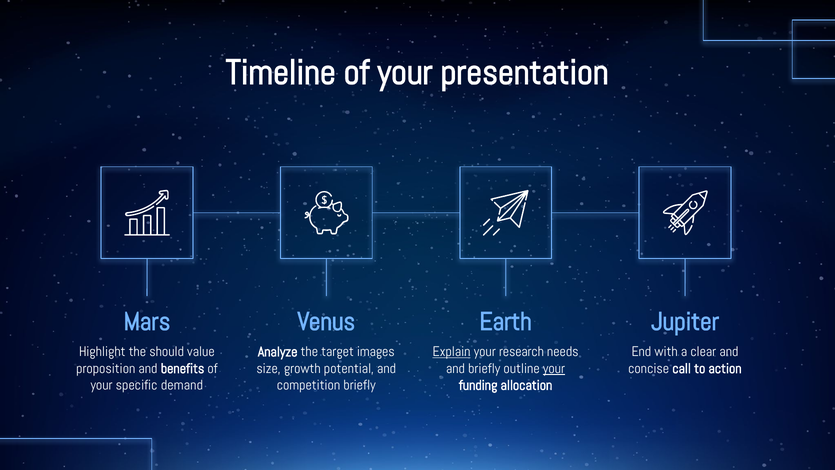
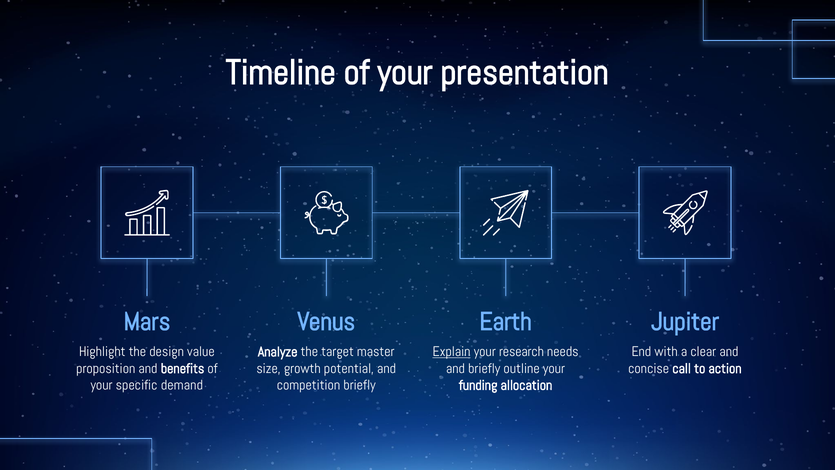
should: should -> design (167, 352)
images: images -> master (376, 352)
your underline: present -> none (554, 368)
